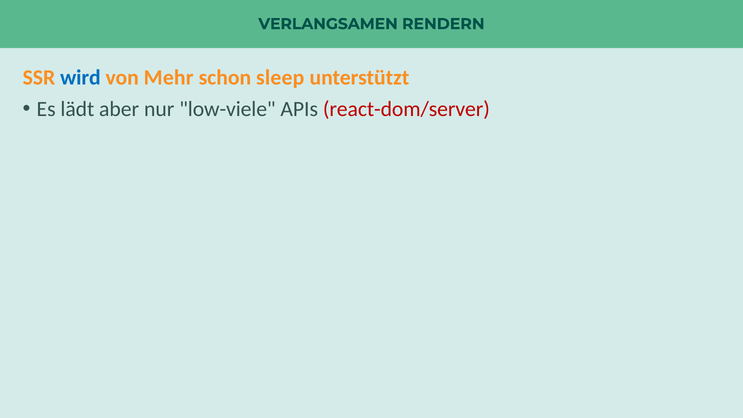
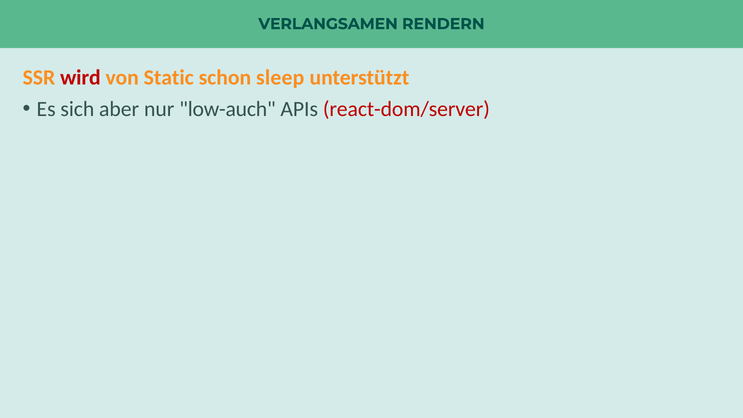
wird colour: blue -> red (80, 78)
Mehr: Mehr -> Static (169, 78)
lädt: lädt -> sich (77, 109)
low-viele: low-viele -> low-auch (227, 109)
